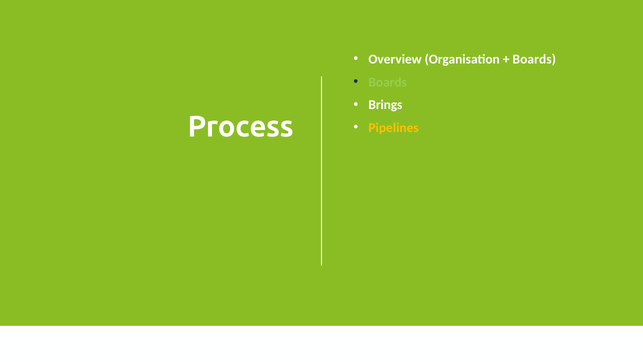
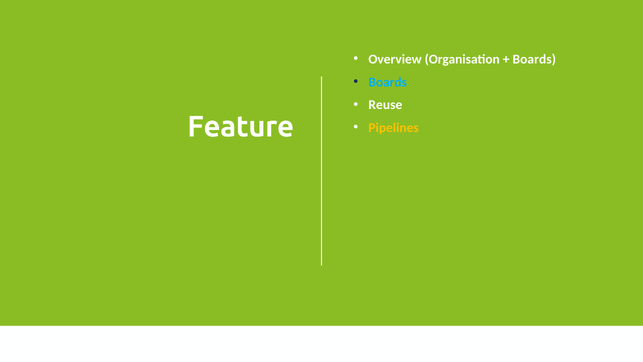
Boards colour: light green -> light blue (388, 82)
Brings: Brings -> Reuse (385, 105)
Process: Process -> Feature (241, 127)
